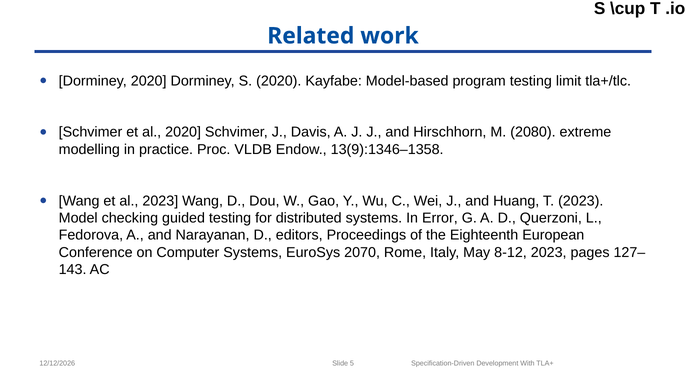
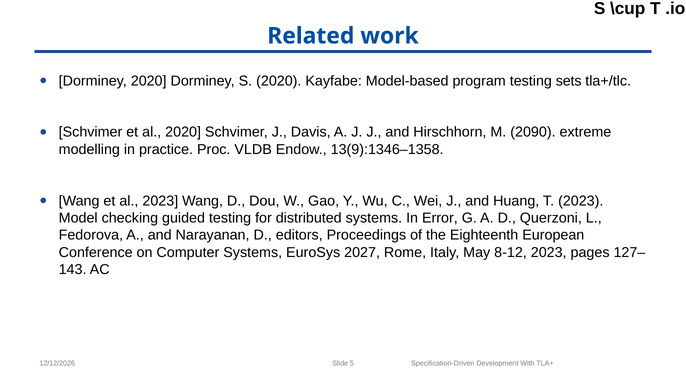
limit: limit -> sets (569, 81)
2080: 2080 -> 2090 (533, 132)
2070: 2070 -> 2027 (362, 252)
